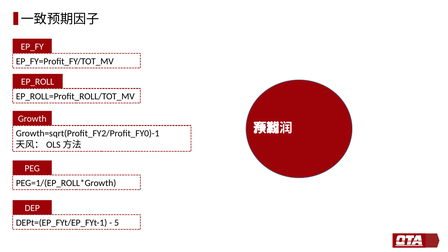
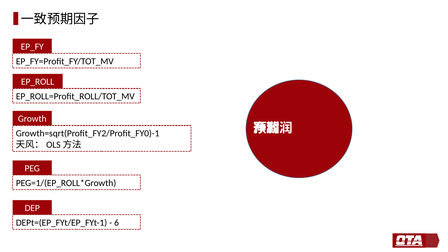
5: 5 -> 6 (117, 223)
